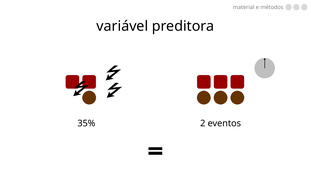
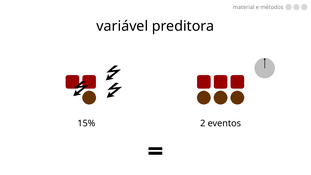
35%: 35% -> 15% (86, 123)
